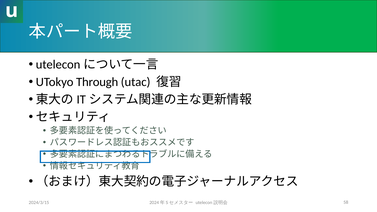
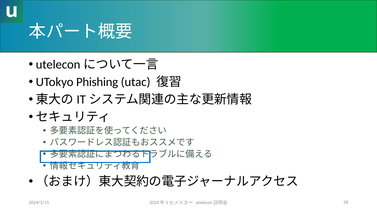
Through: Through -> Phishing (97, 82)
